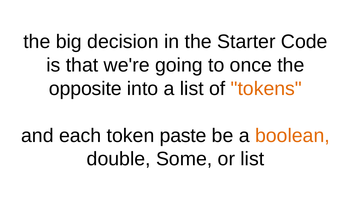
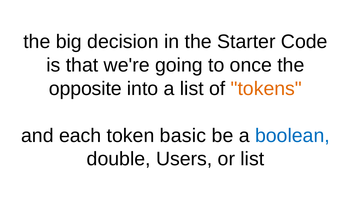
paste: paste -> basic (183, 135)
boolean colour: orange -> blue (292, 135)
Some: Some -> Users (184, 159)
